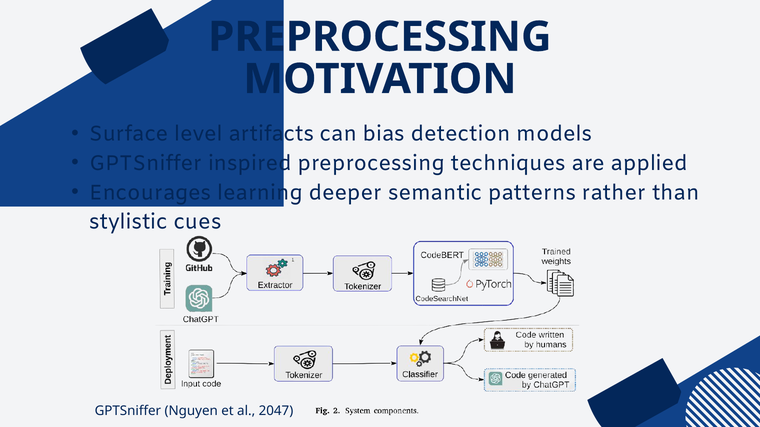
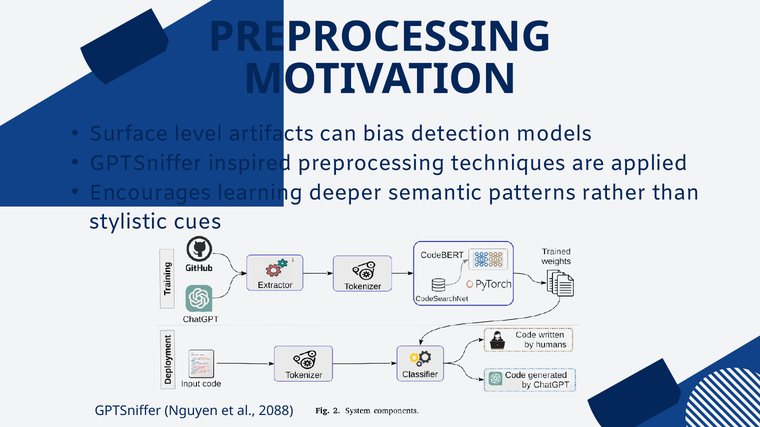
2047: 2047 -> 2088 (276, 411)
